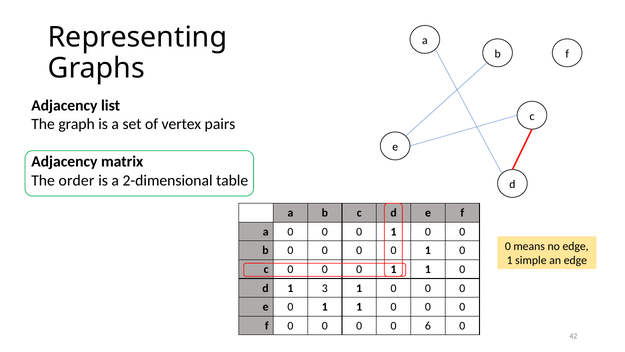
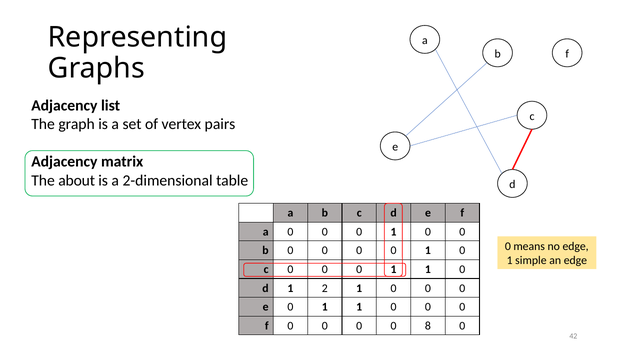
order: order -> about (77, 180)
3: 3 -> 2 (325, 288)
6: 6 -> 8 (428, 325)
